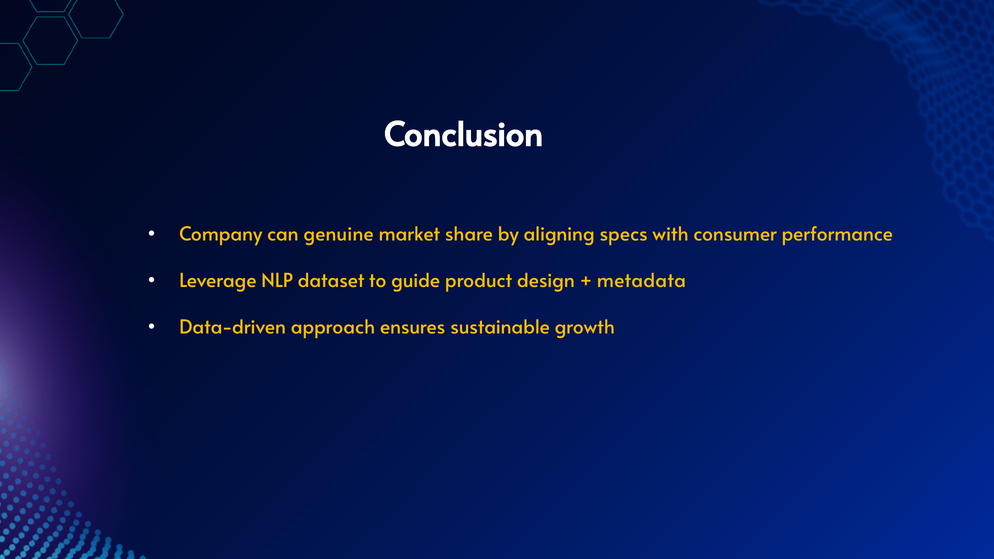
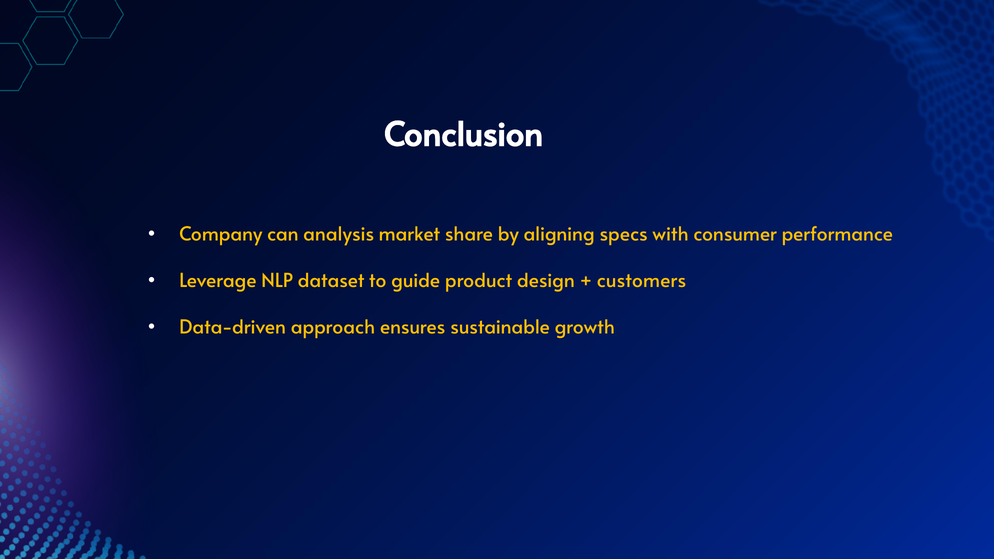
genuine: genuine -> analysis (339, 234)
metadata: metadata -> customers (642, 281)
